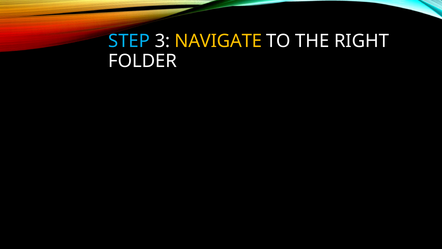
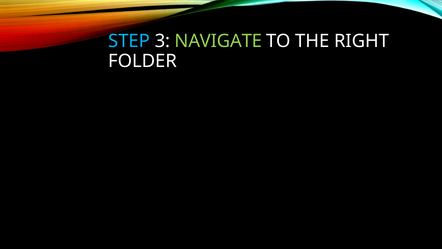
NAVIGATE colour: yellow -> light green (218, 41)
